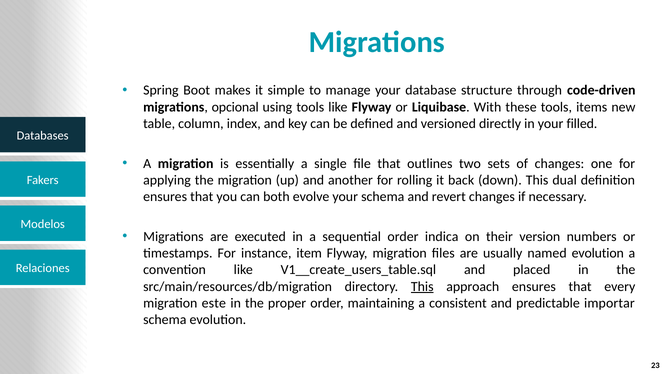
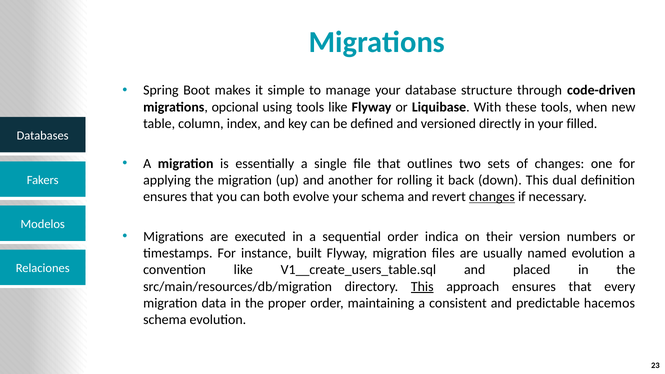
items: items -> when (592, 107)
changes underline: none -> present (492, 197)
item: item -> built (309, 253)
este: este -> data (214, 303)
importar: importar -> hacemos (609, 303)
